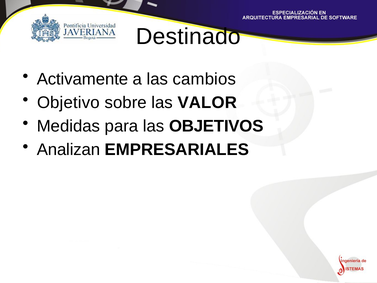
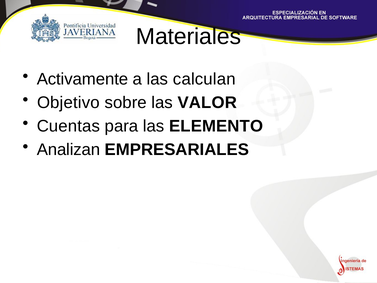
Destinado: Destinado -> Materiales (189, 36)
cambios: cambios -> calculan (204, 79)
Medidas: Medidas -> Cuentas (68, 126)
OBJETIVOS: OBJETIVOS -> ELEMENTO (216, 126)
